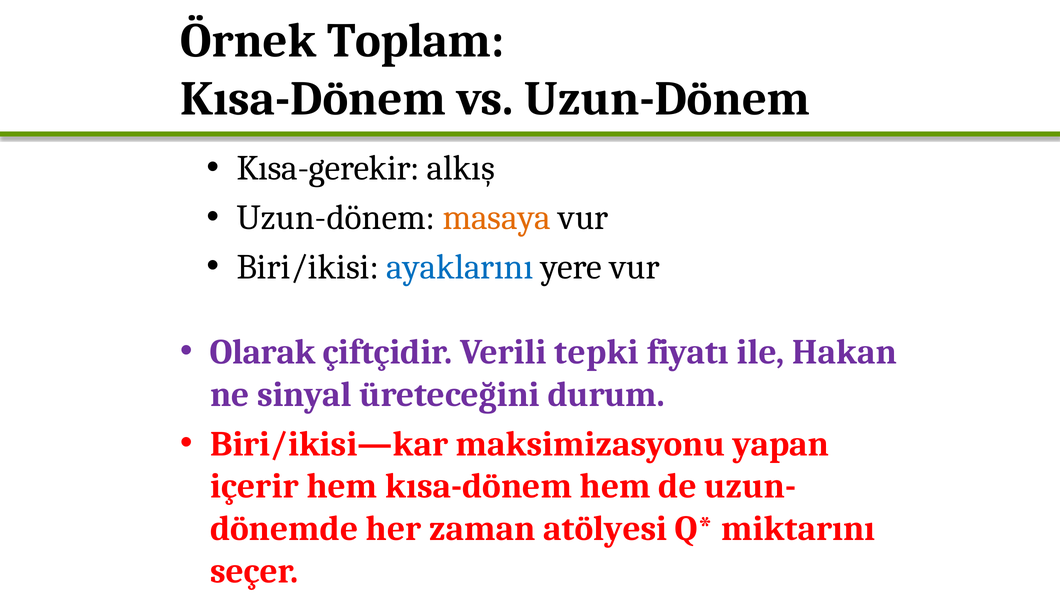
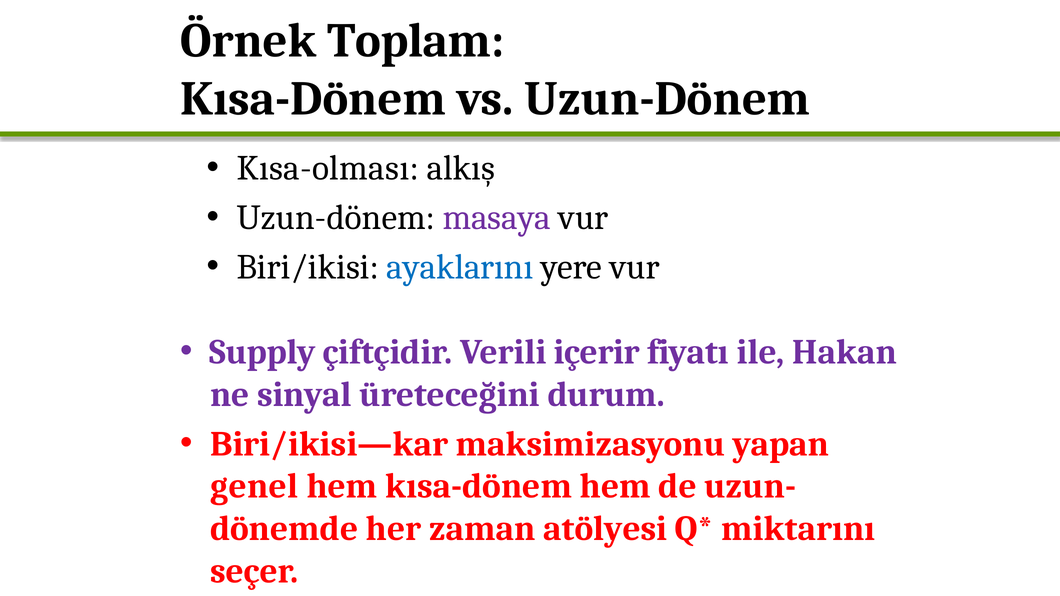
Kısa-gerekir: Kısa-gerekir -> Kısa-olması (328, 168)
masaya colour: orange -> purple (497, 218)
Olarak: Olarak -> Supply (263, 352)
tepki: tepki -> içerir (597, 352)
içerir: içerir -> genel (254, 486)
